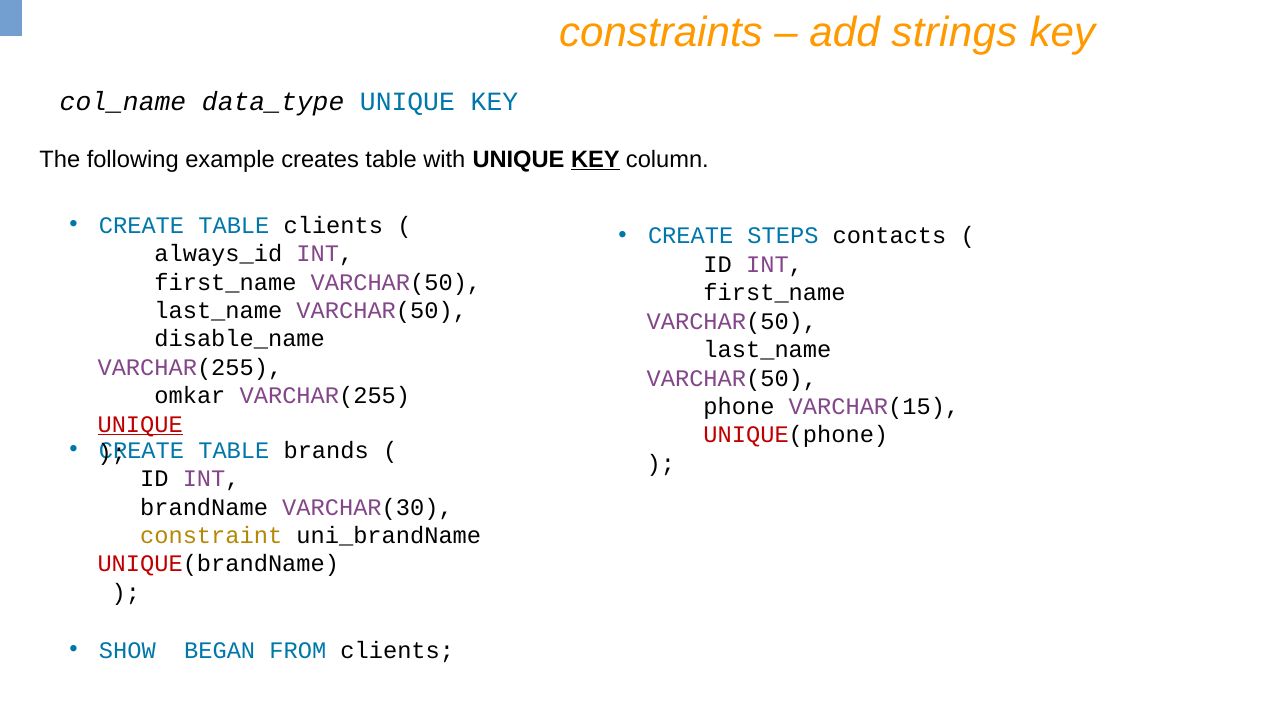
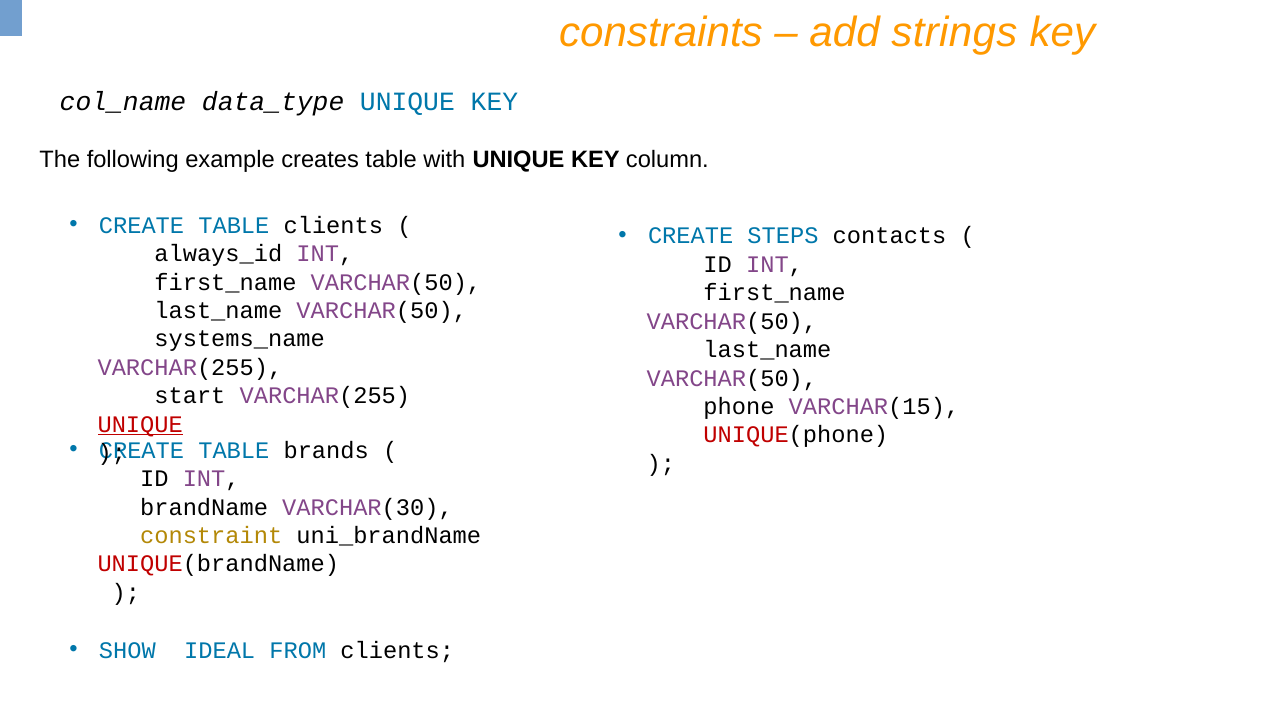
KEY underline: present -> none (595, 159)
disable_name: disable_name -> systems_name (240, 339)
omkar: omkar -> start (190, 396)
BEGAN: BEGAN -> IDEAL (220, 650)
